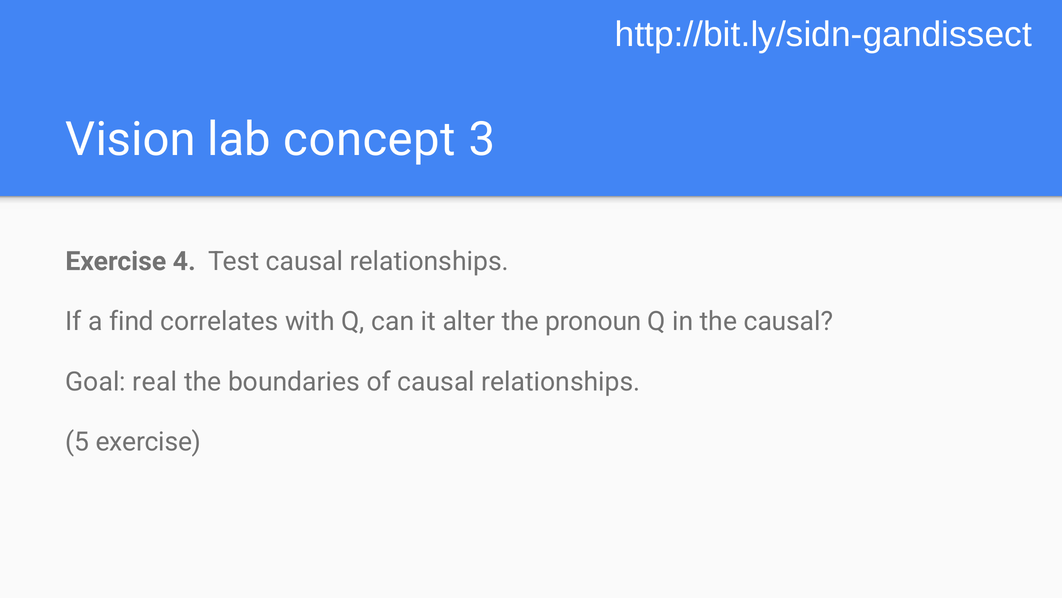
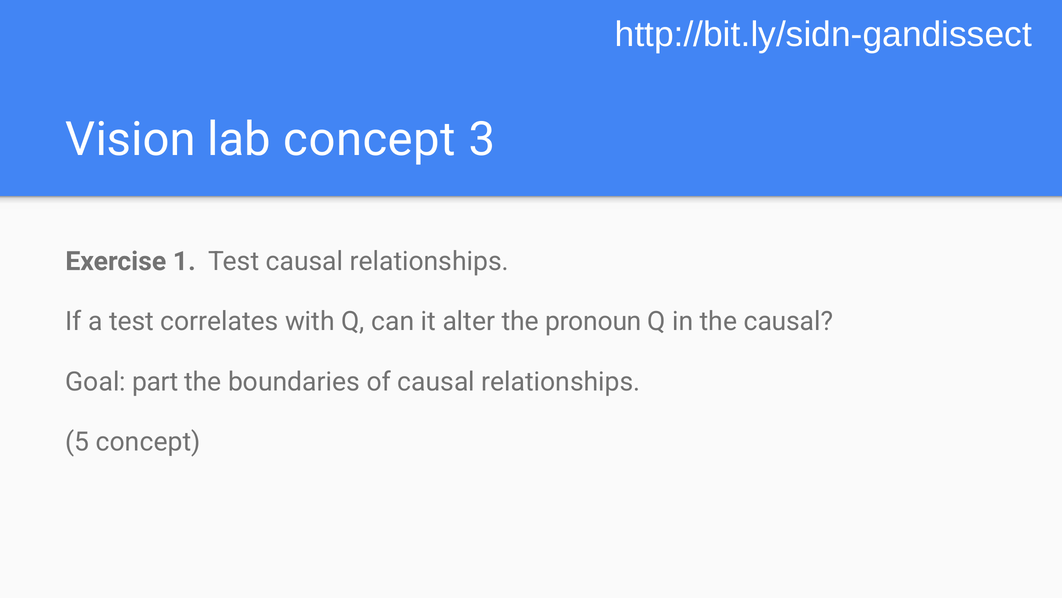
4: 4 -> 1 (184, 261)
a find: find -> test (132, 321)
real: real -> part (155, 382)
5 exercise: exercise -> concept (148, 442)
